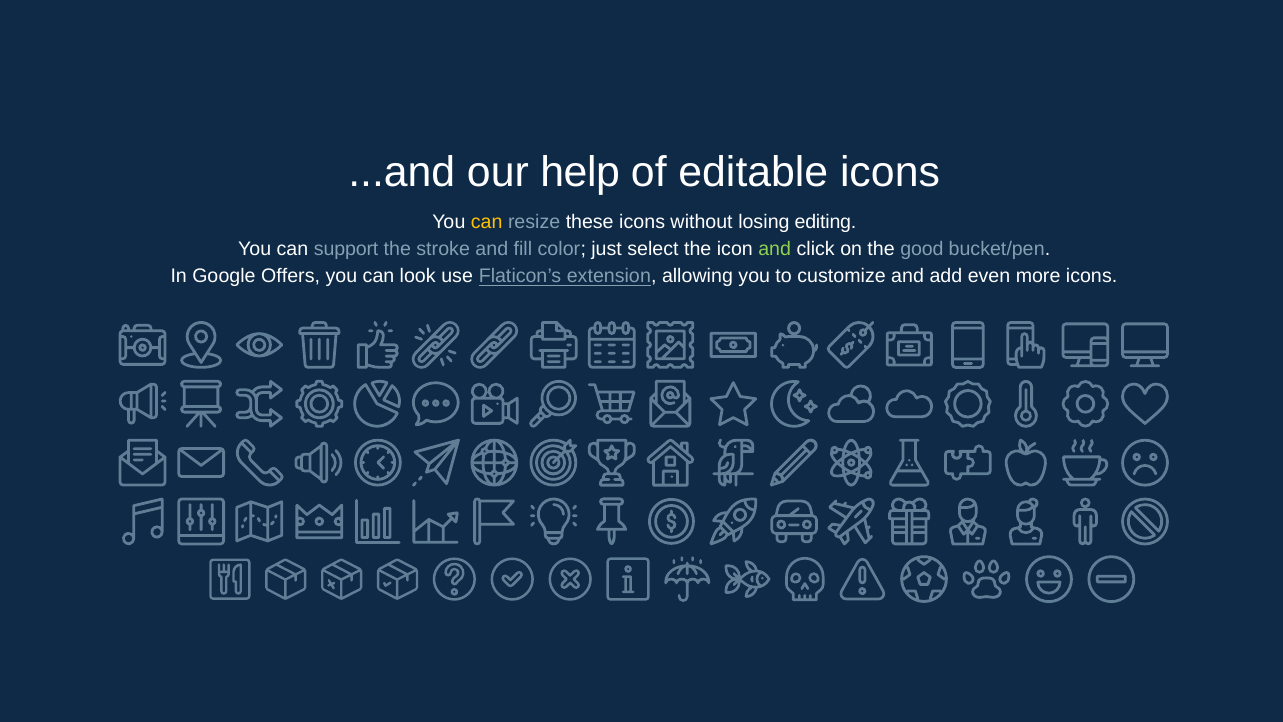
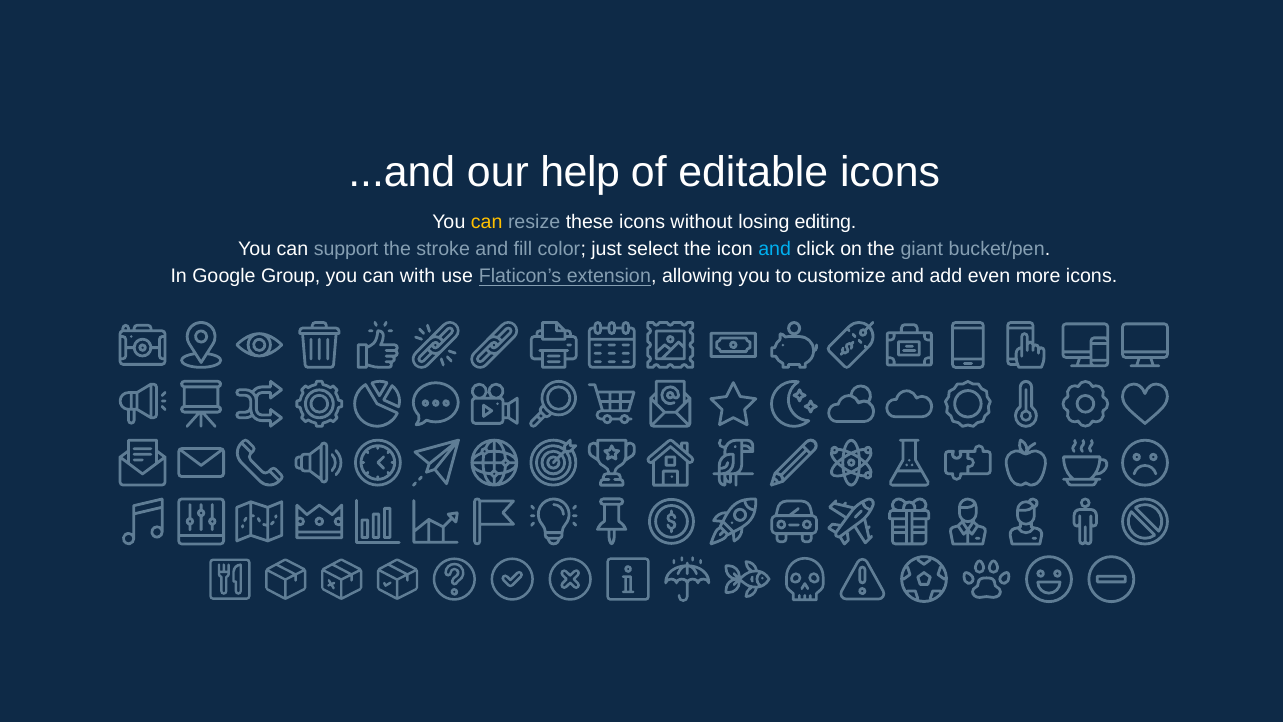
and colour: light green -> light blue (775, 249)
good: good -> giant (922, 249)
Offers: Offers -> Group (291, 276)
look: look -> with (418, 276)
